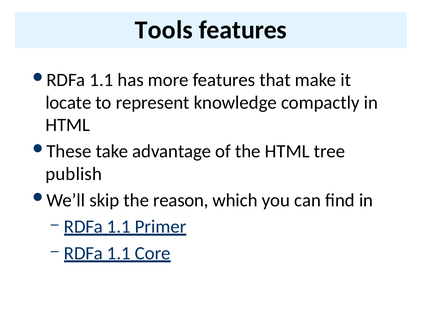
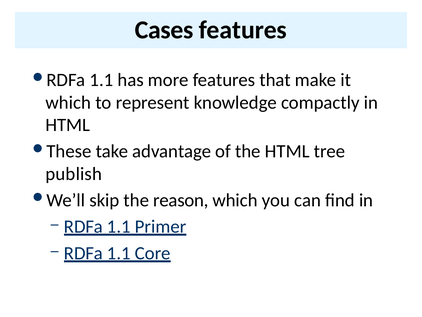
Tools: Tools -> Cases (164, 30)
locate: locate -> which (68, 102)
